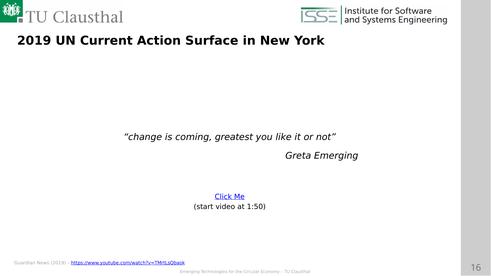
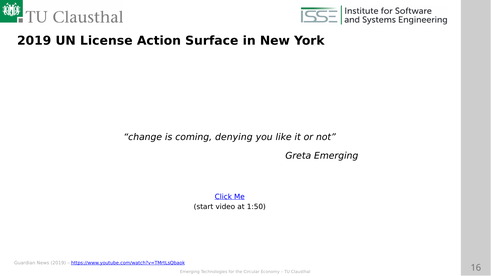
Current: Current -> License (106, 41)
greatest: greatest -> denying (234, 137)
